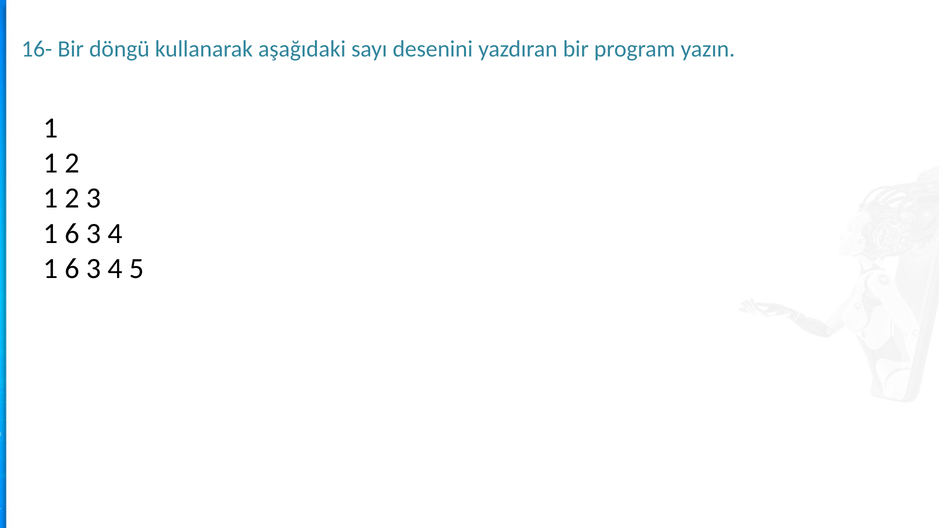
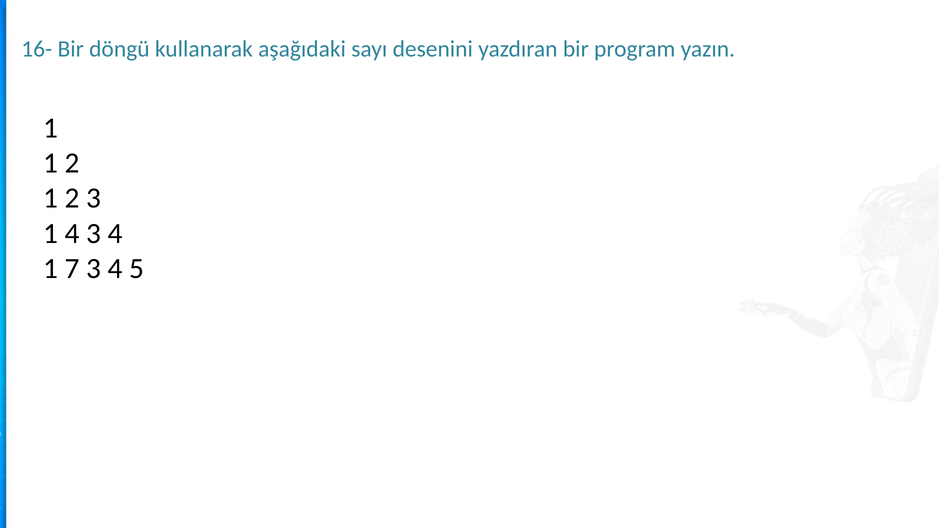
6: 6 -> 4 (72, 234)
6: 6 -> 7 (72, 269)
